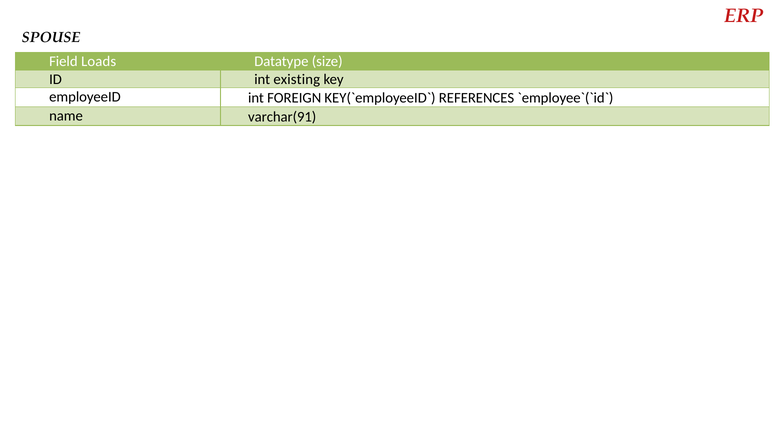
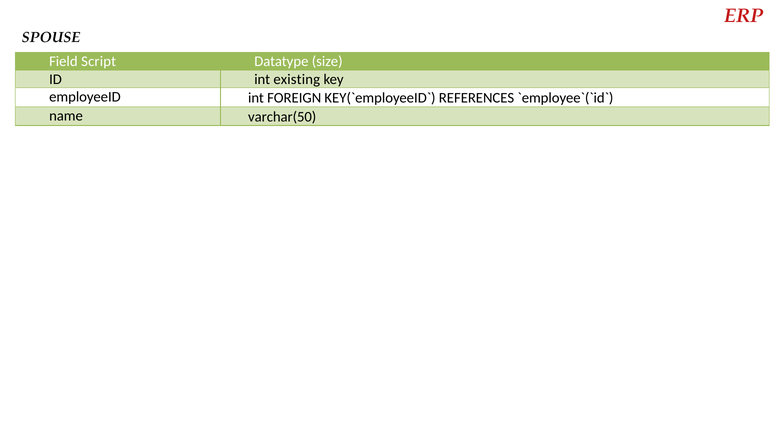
Loads: Loads -> Script (99, 62)
varchar(91: varchar(91 -> varchar(50 (282, 117)
